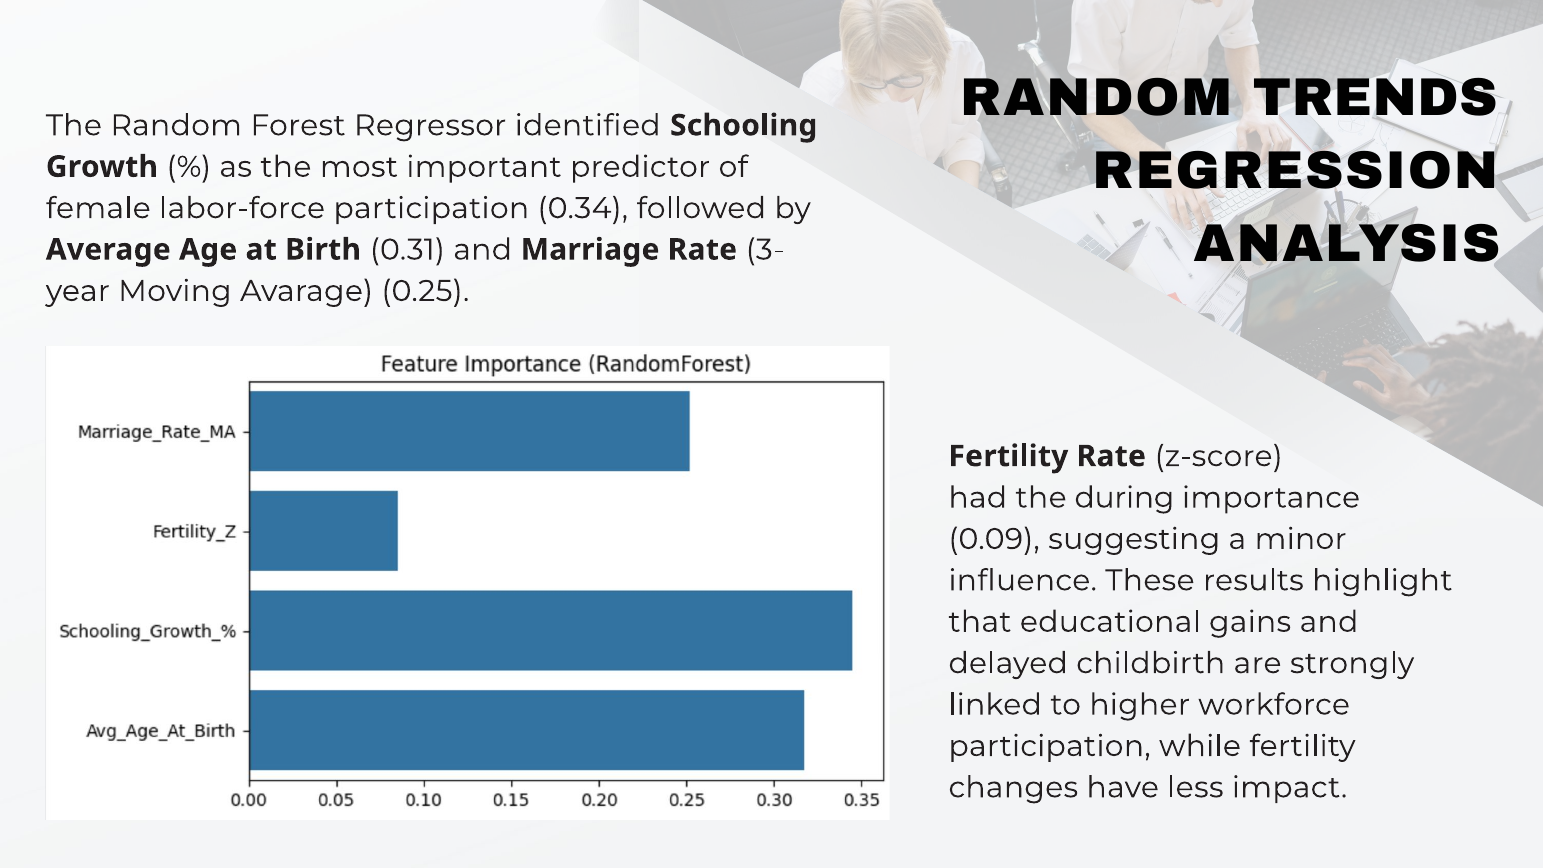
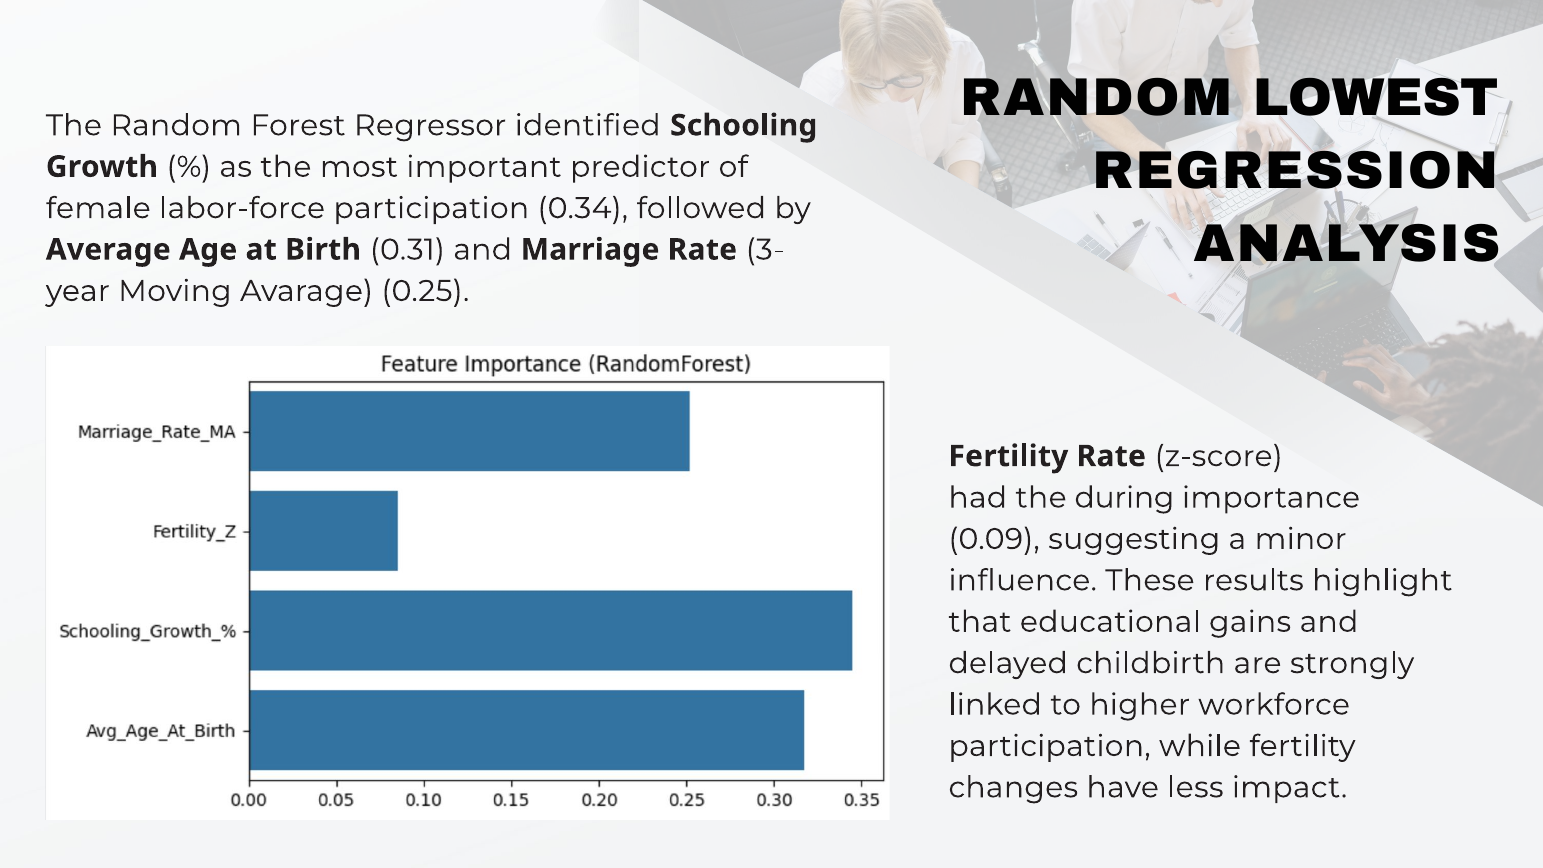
TRENDS: TRENDS -> LOWEST (1376, 98)
